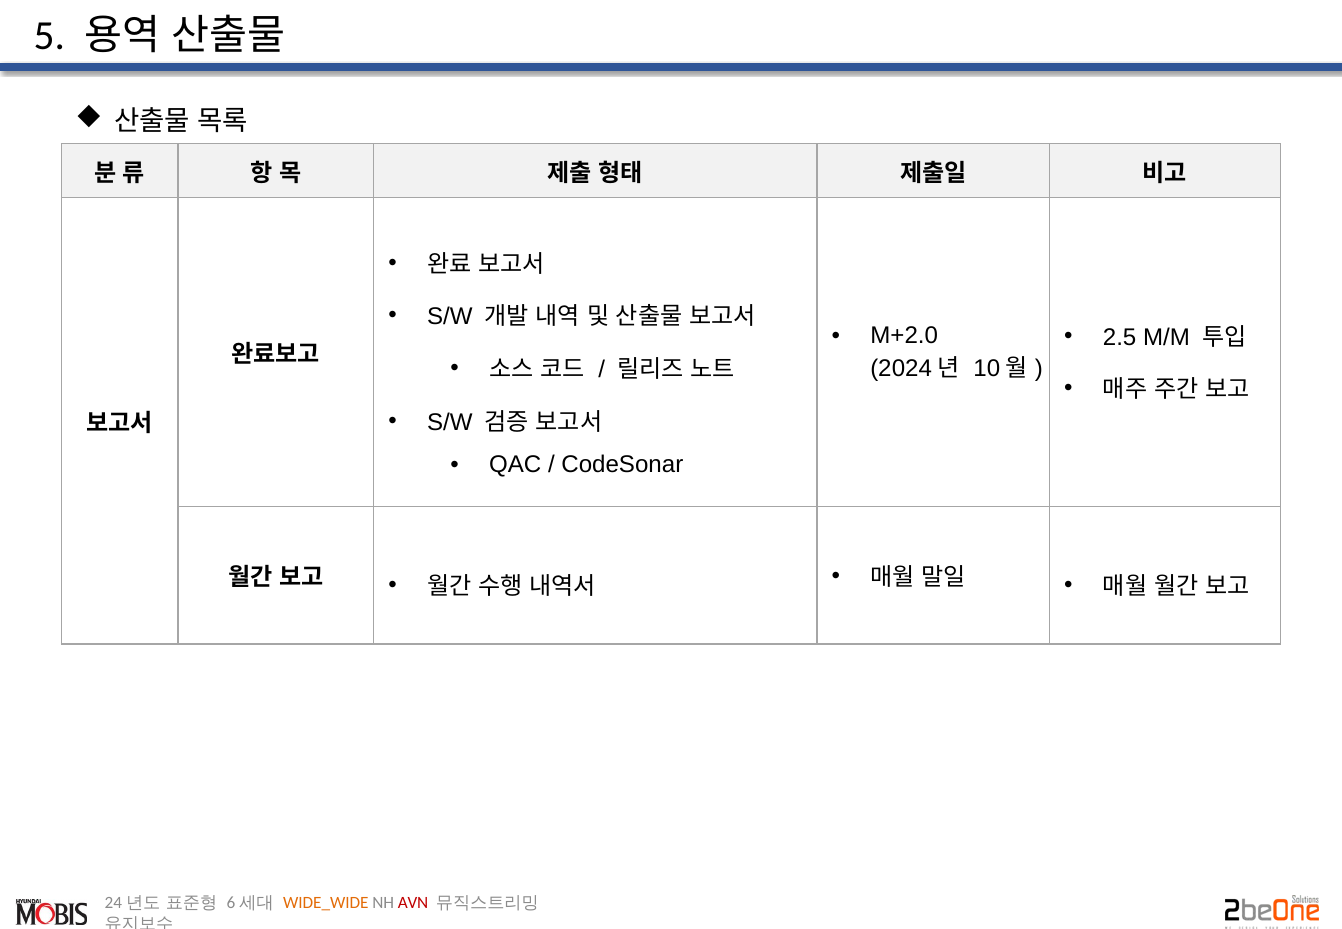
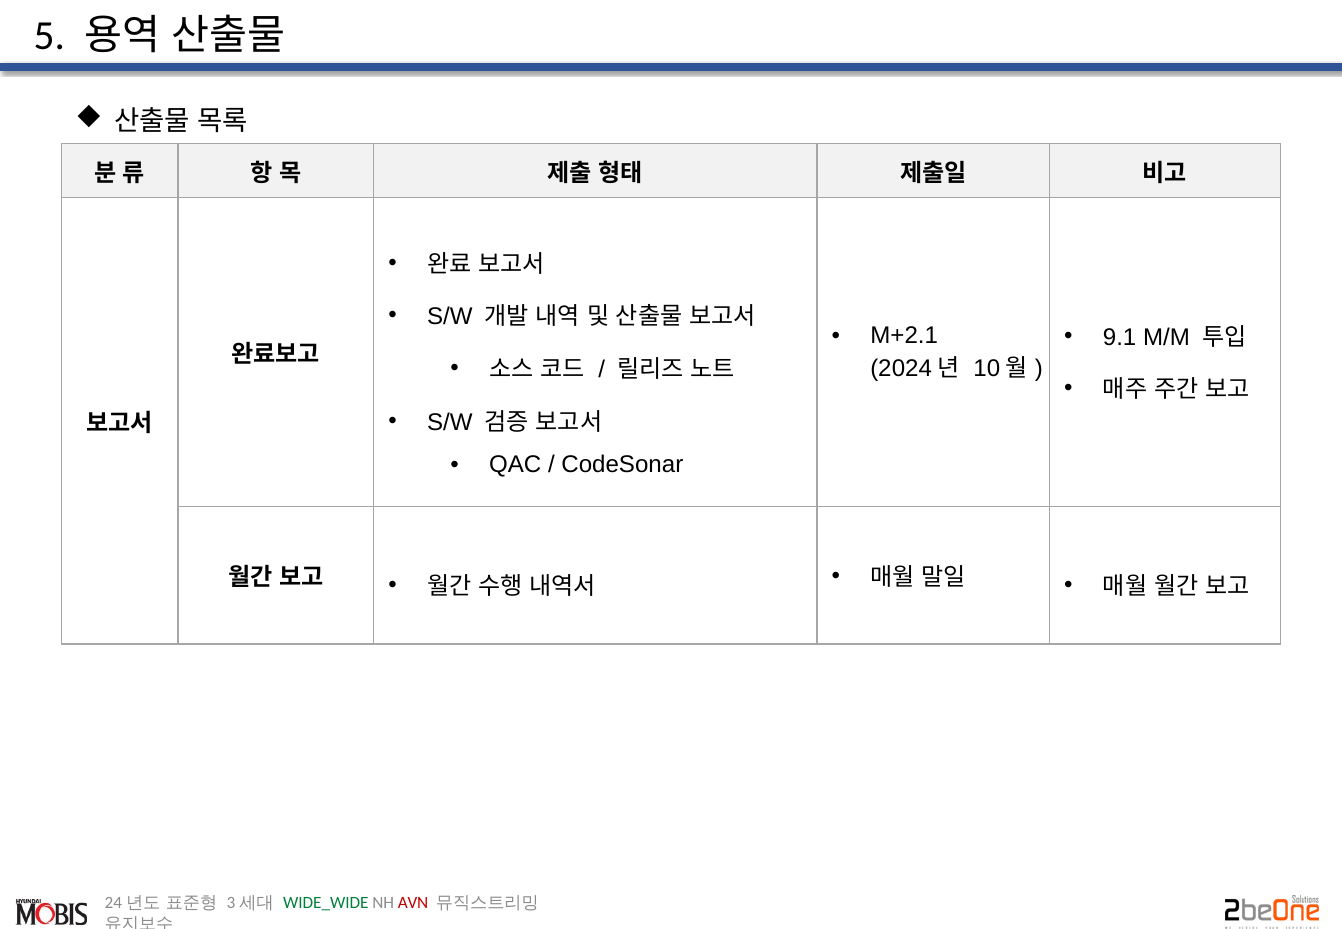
M+2.0: M+2.0 -> M+2.1 (904, 335)
2.5: 2.5 -> 9.1 (1120, 337)
6: 6 -> 3 (231, 903)
WIDE_WIDE colour: orange -> green (326, 903)
